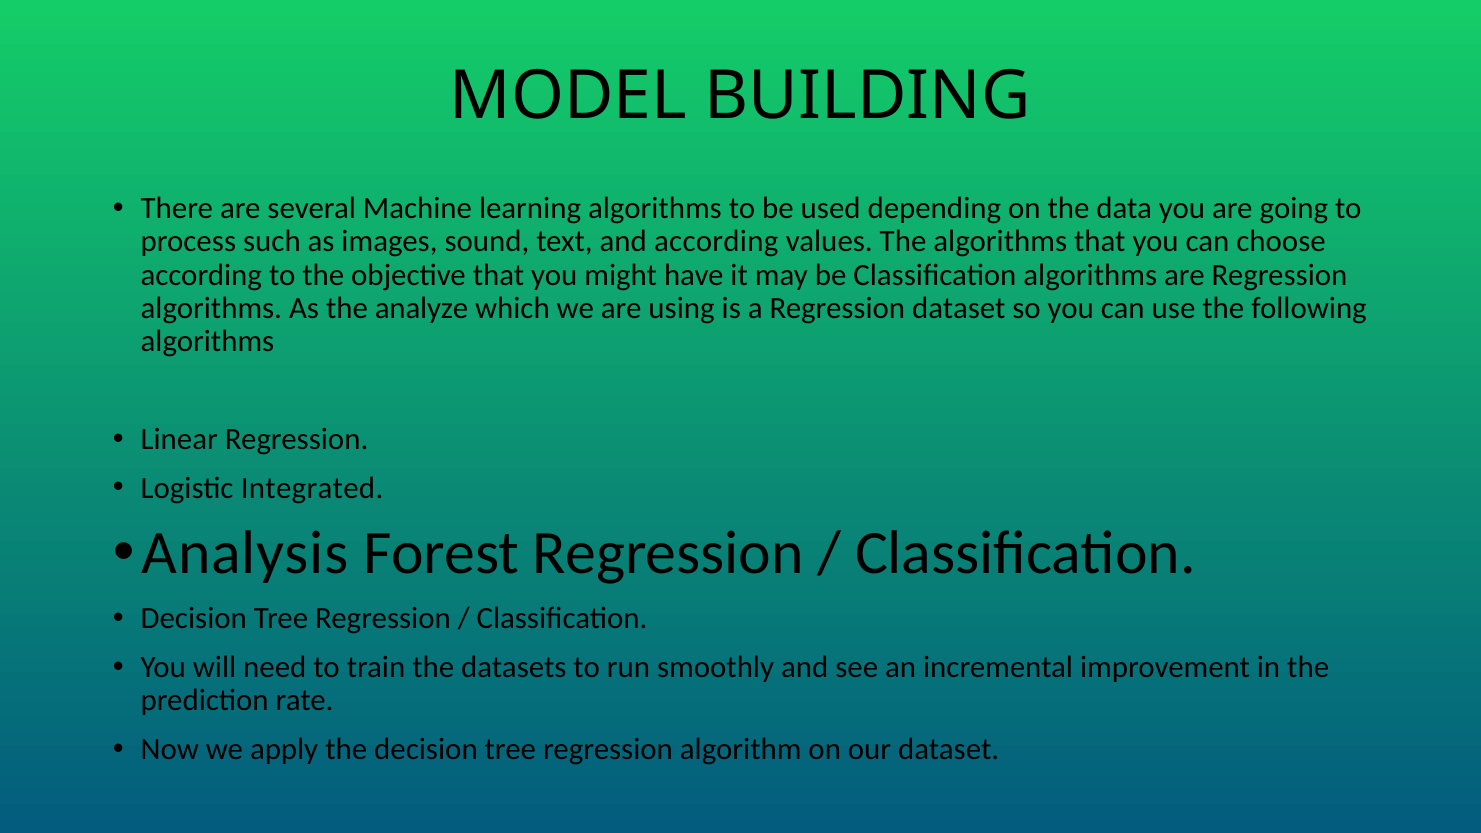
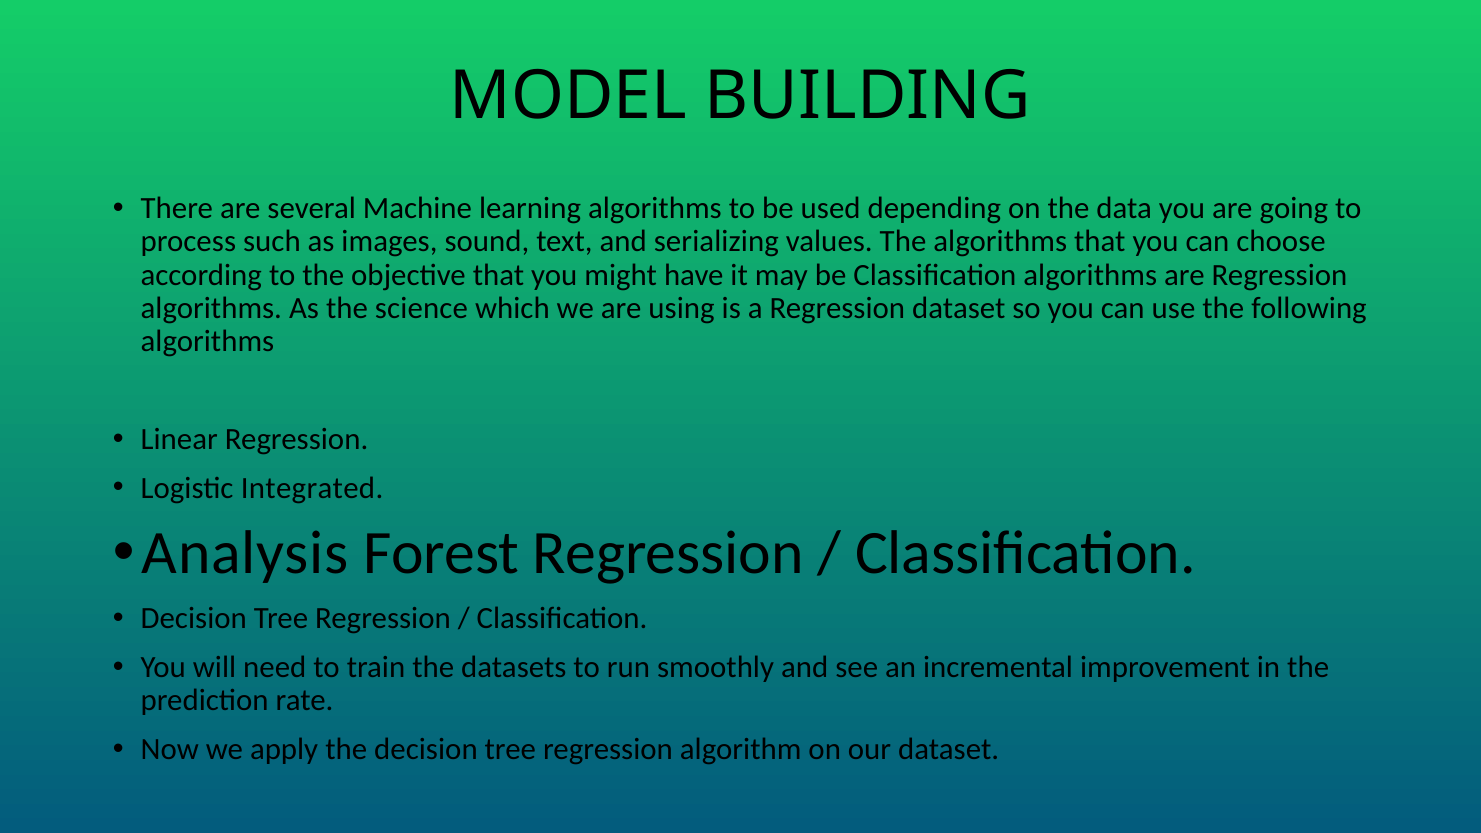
and according: according -> serializing (716, 242)
analyze: analyze -> science (421, 308)
